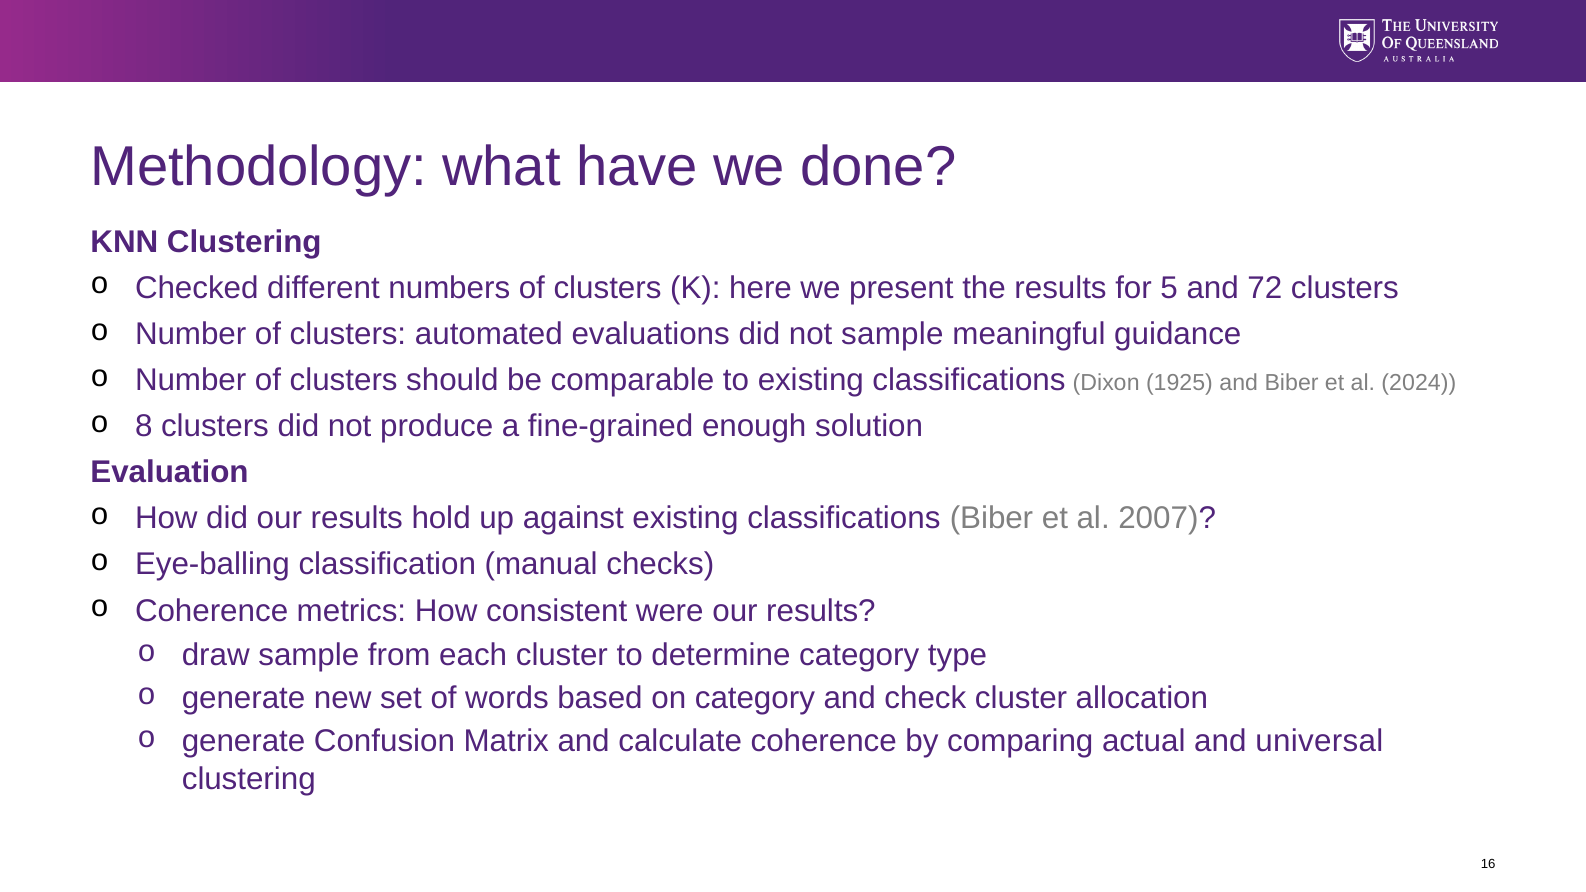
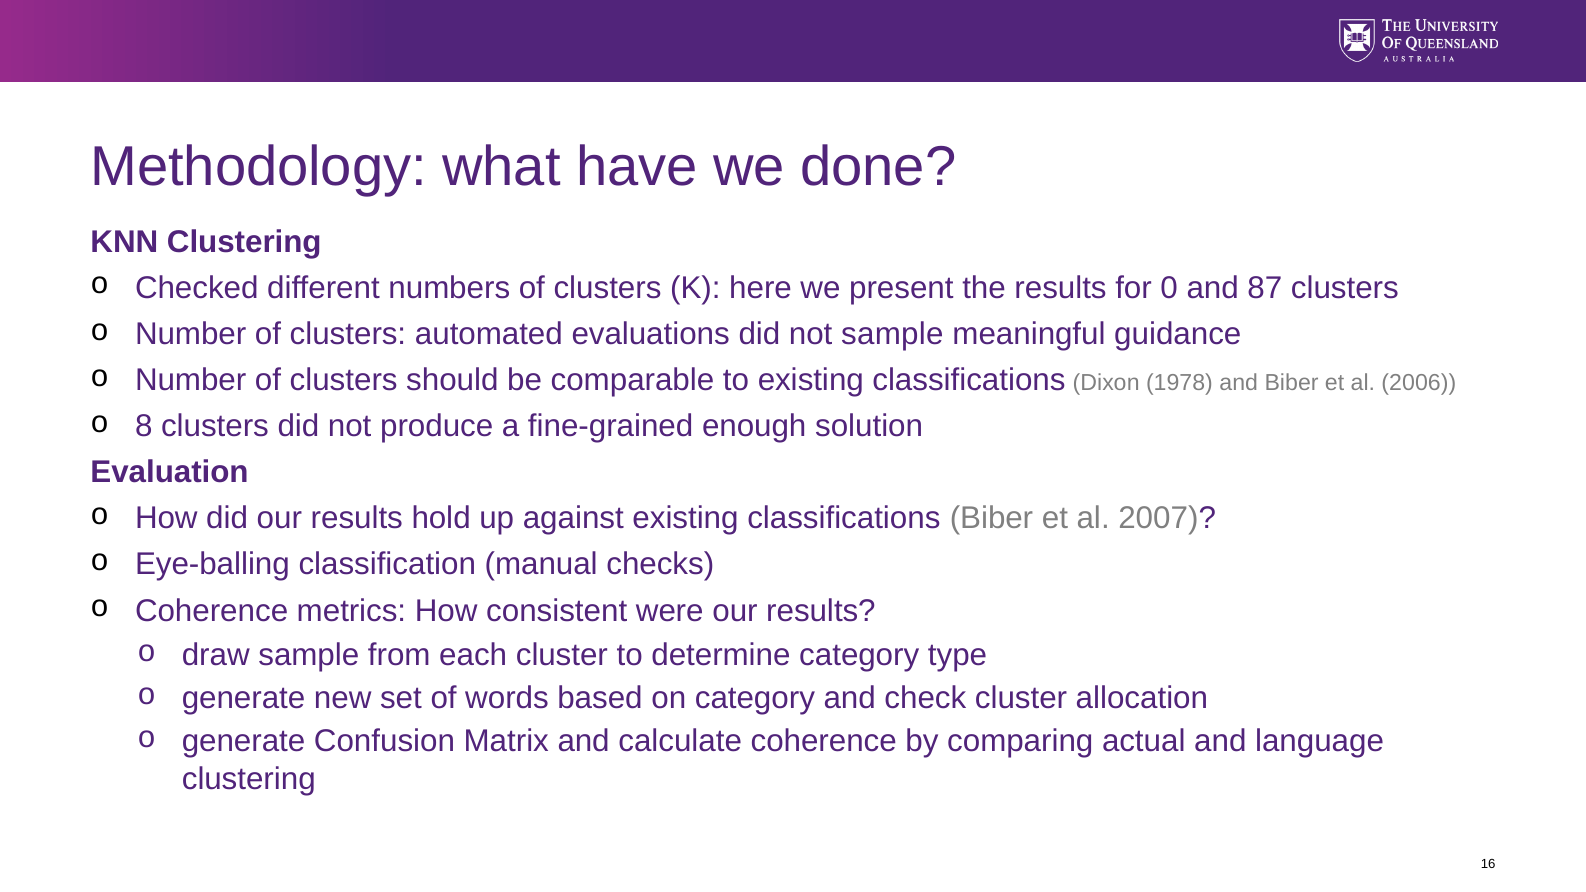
5: 5 -> 0 (1169, 288)
72: 72 -> 87 (1265, 288)
1925: 1925 -> 1978 (1179, 383)
2024: 2024 -> 2006 (1419, 383)
universal: universal -> language (1320, 742)
